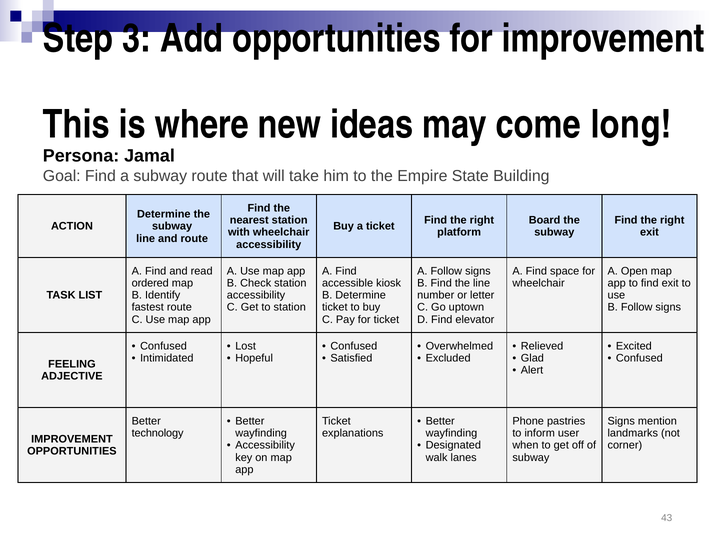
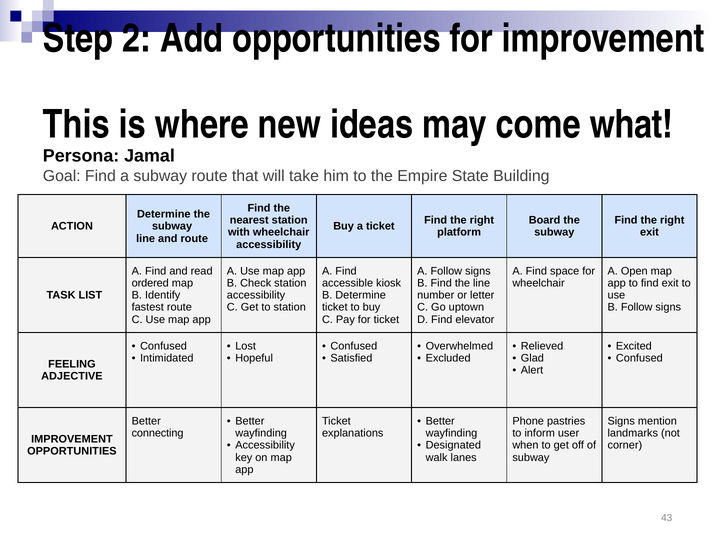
3: 3 -> 2 (137, 39)
long: long -> what (631, 125)
technology: technology -> connecting (158, 433)
